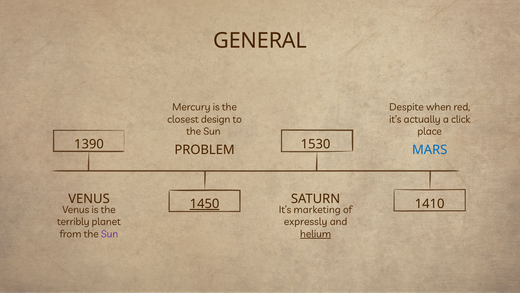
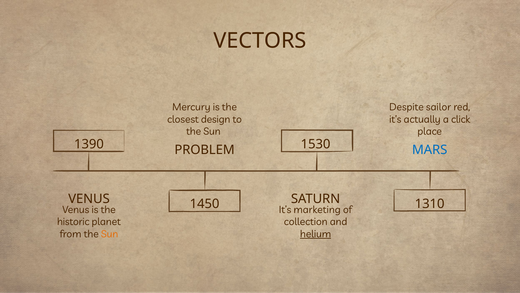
GENERAL: GENERAL -> VECTORS (260, 41)
when: when -> sailor (439, 107)
1450 underline: present -> none (205, 204)
1410: 1410 -> 1310 (430, 204)
terribly: terribly -> historic (73, 221)
expressly: expressly -> collection (306, 221)
Sun colour: purple -> orange (110, 234)
